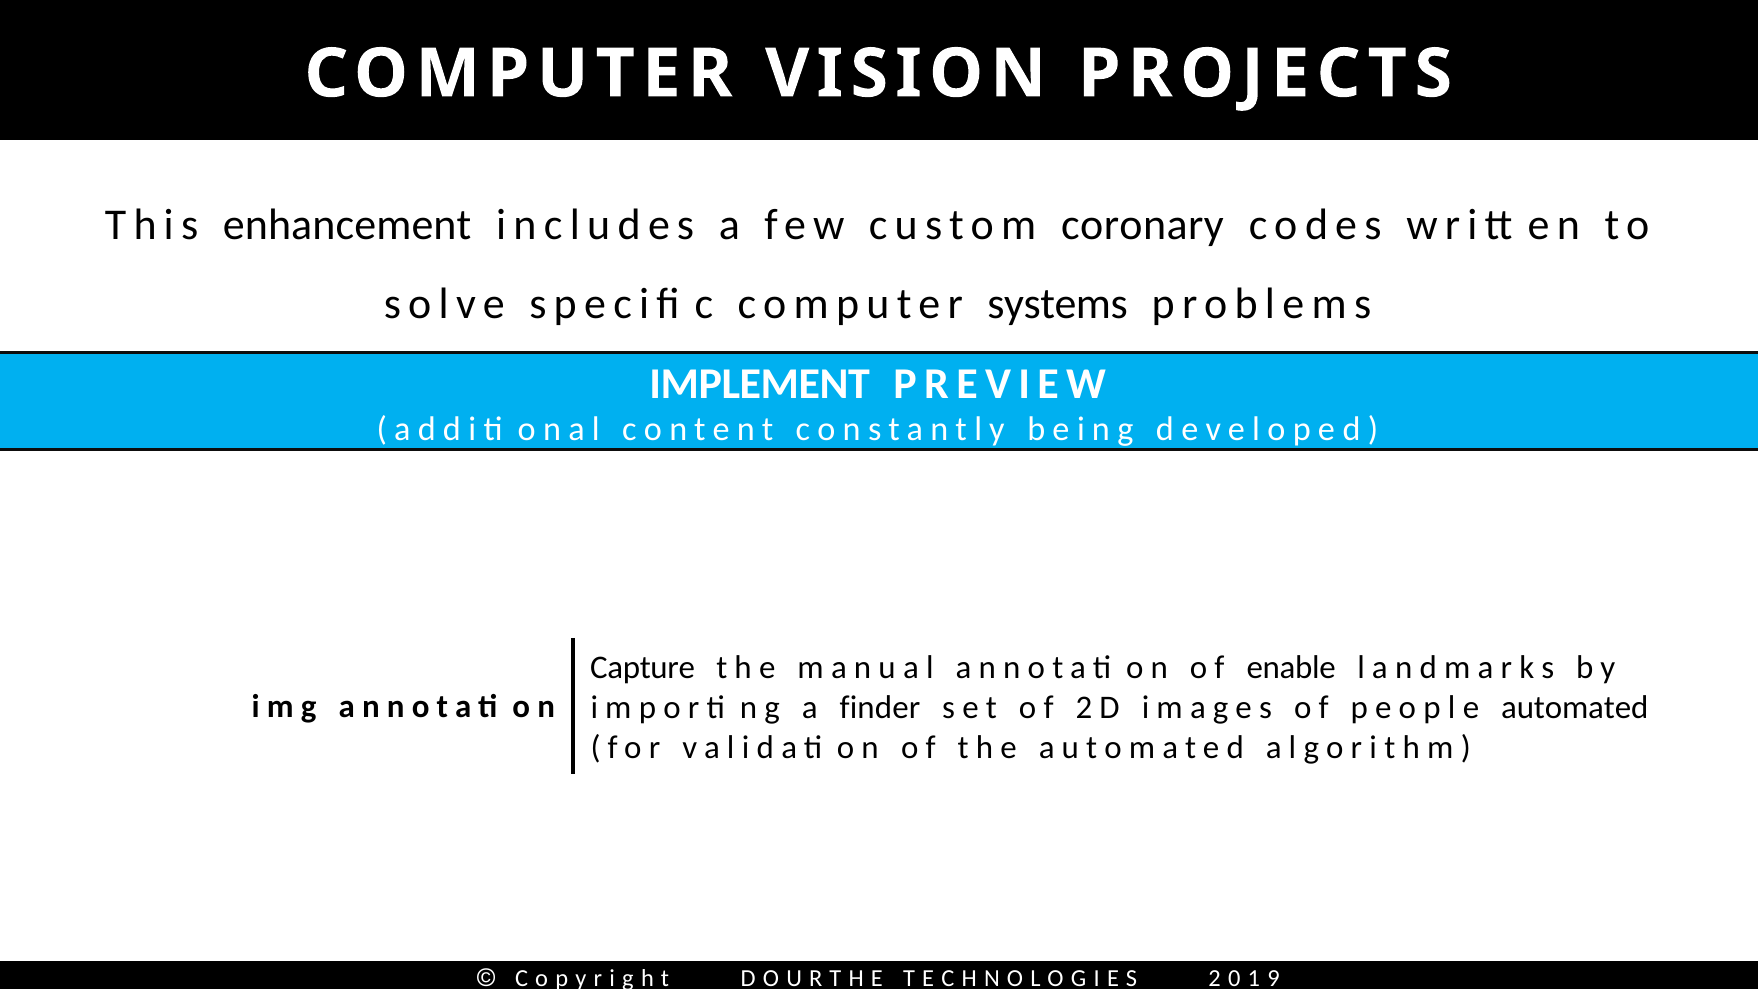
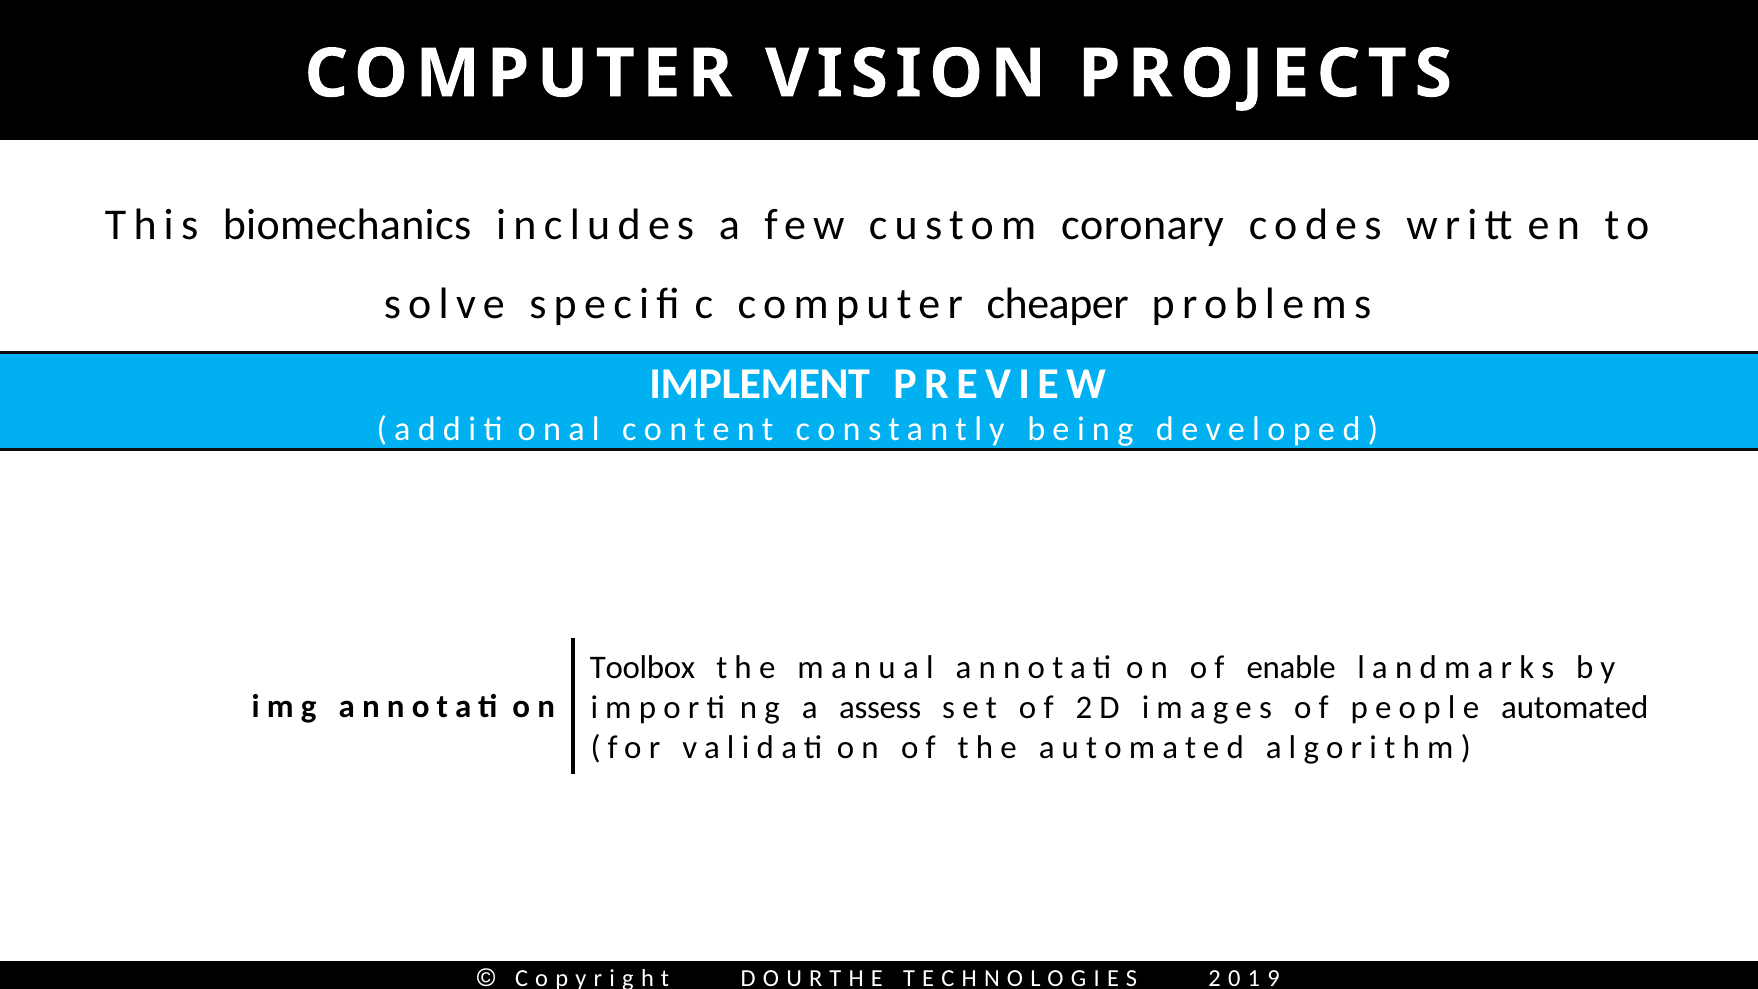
enhancement: enhancement -> biomechanics (347, 225)
systems: systems -> cheaper (1058, 304)
Capture: Capture -> Toolbox (643, 667)
finder: finder -> assess (880, 707)
